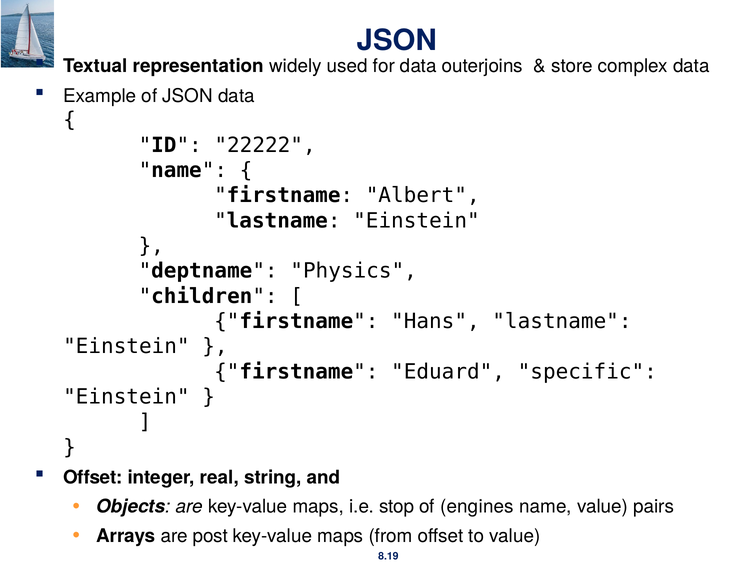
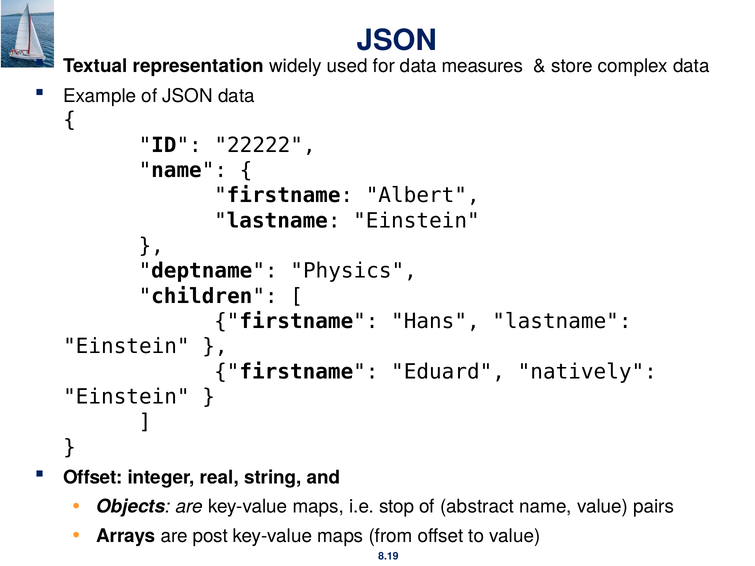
outerjoins: outerjoins -> measures (482, 66)
specific: specific -> natively (587, 372)
engines: engines -> abstract (477, 507)
